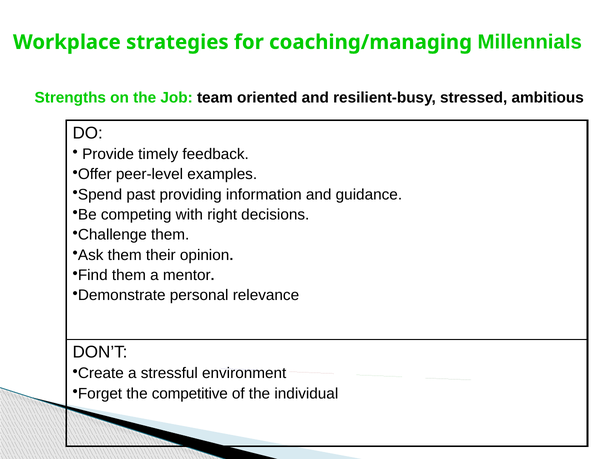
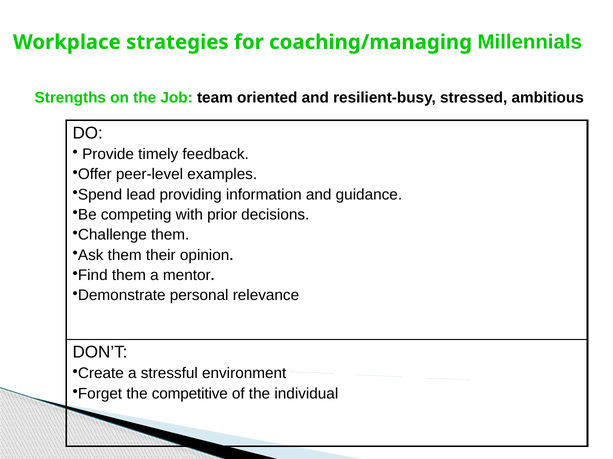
past: past -> lead (141, 195)
right: right -> prior (222, 215)
